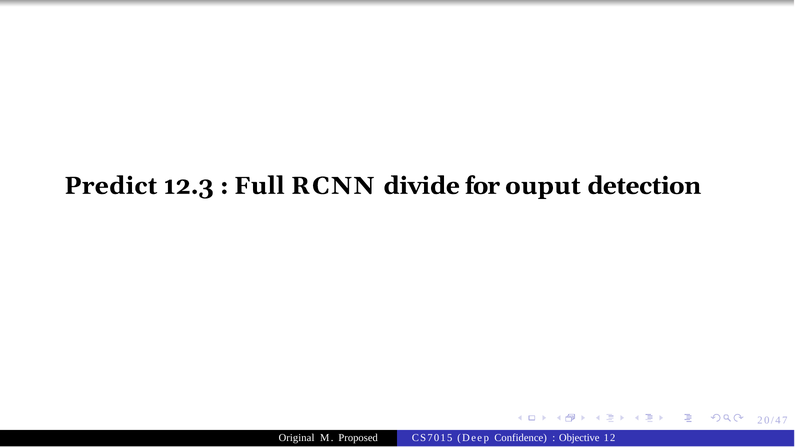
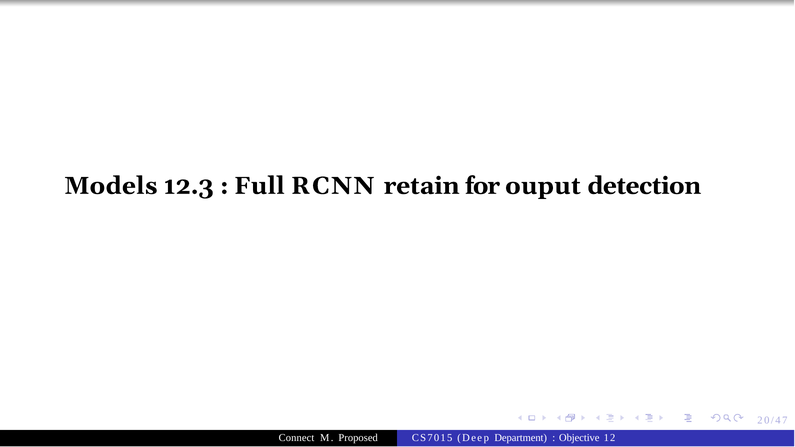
Predict: Predict -> Models (111, 186)
divide: divide -> retain (422, 186)
Original: Original -> Connect (297, 438)
Confidence: Confidence -> Department (521, 438)
